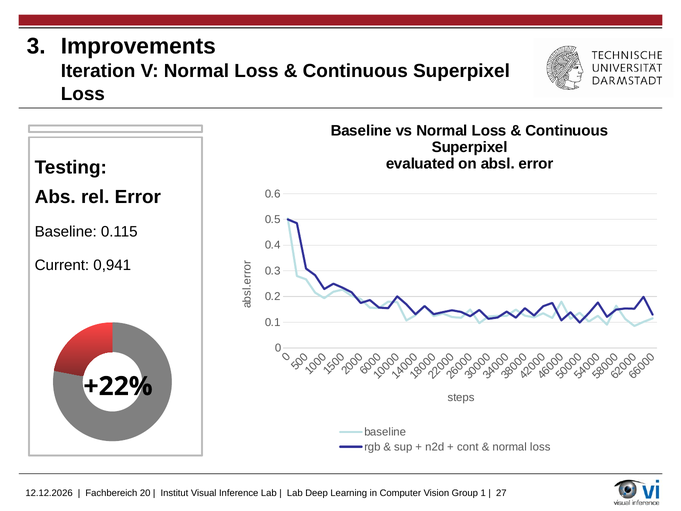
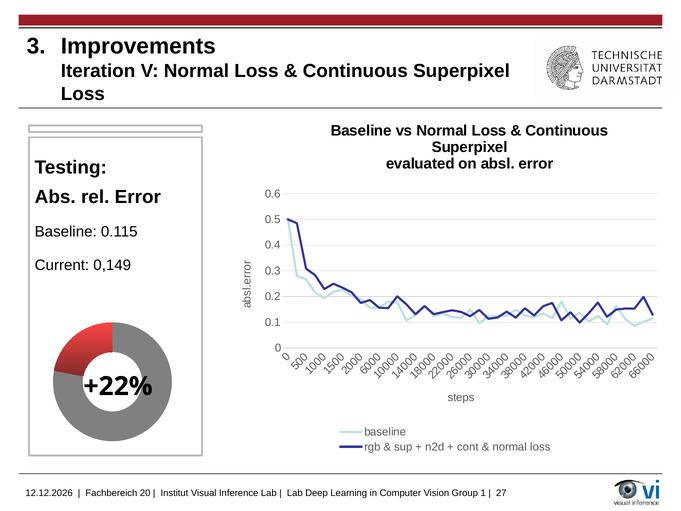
0,941: 0,941 -> 0,149 (112, 265)
